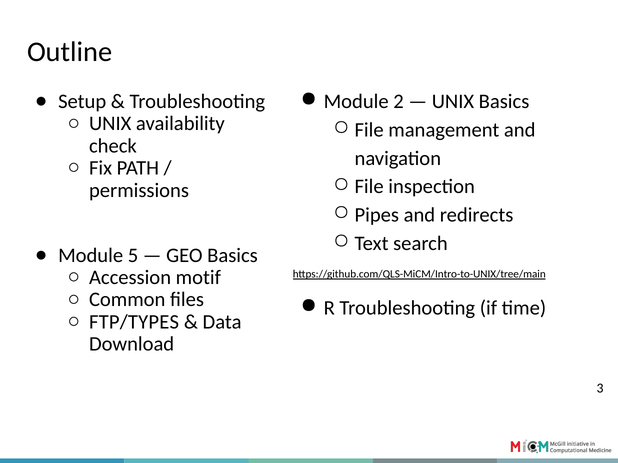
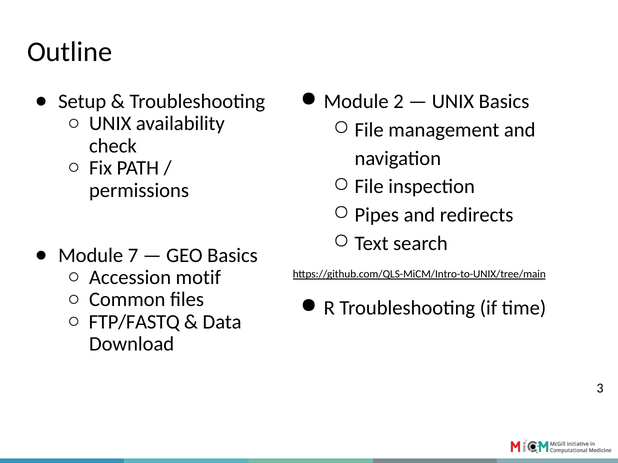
5: 5 -> 7 (133, 255)
FTP/TYPES: FTP/TYPES -> FTP/FASTQ (134, 322)
